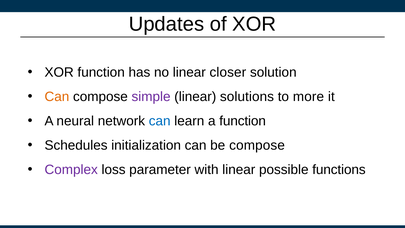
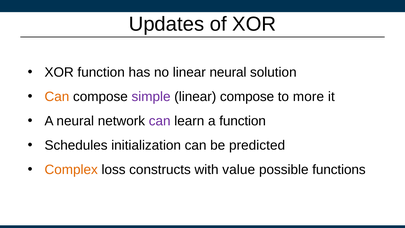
linear closer: closer -> neural (228, 72)
linear solutions: solutions -> compose (247, 97)
can colour: blue -> purple (160, 121)
be compose: compose -> predicted (257, 145)
Complex colour: purple -> orange (71, 170)
parameter: parameter -> constructs (160, 170)
with linear: linear -> value (239, 170)
